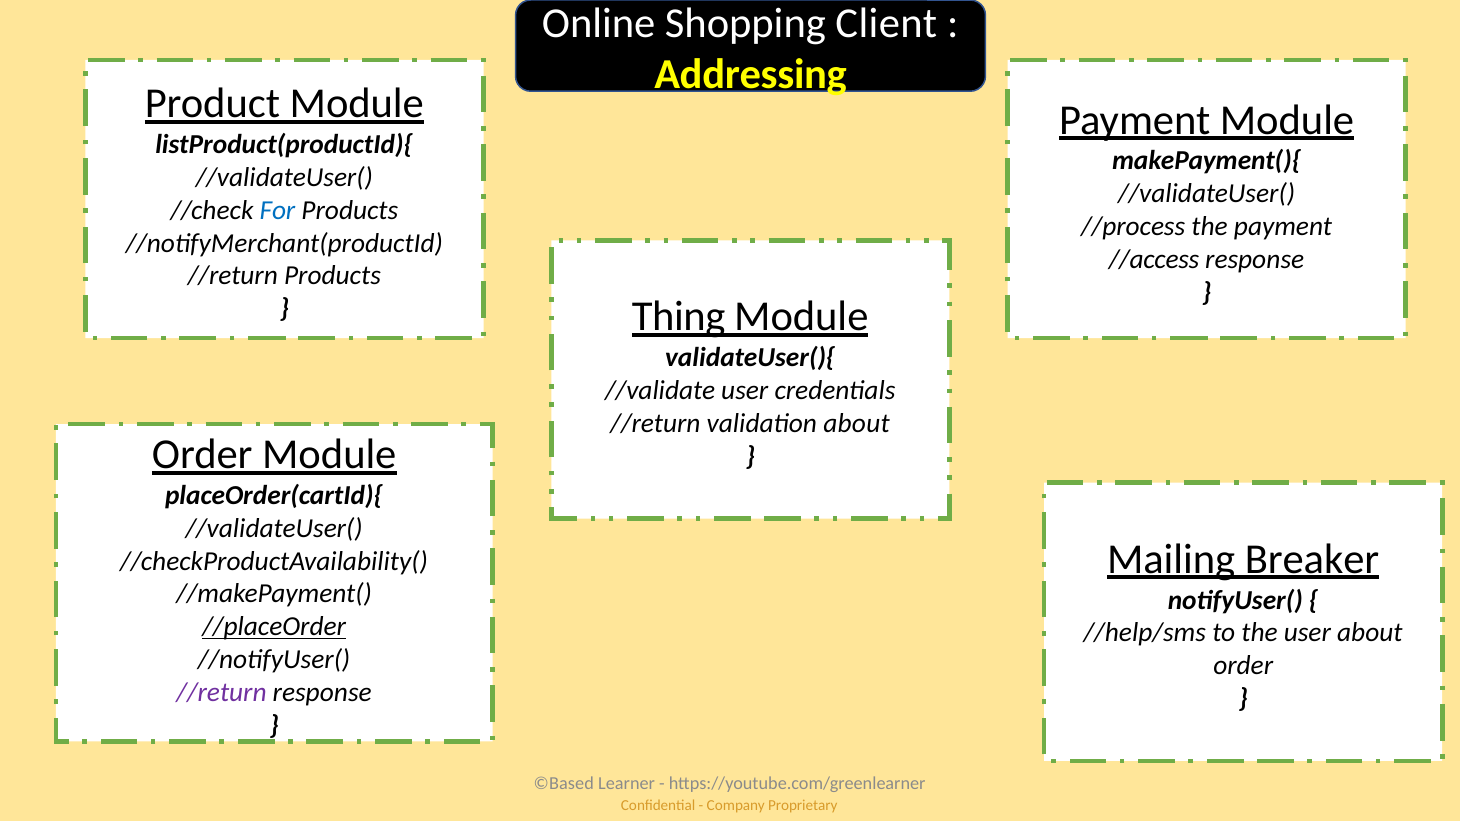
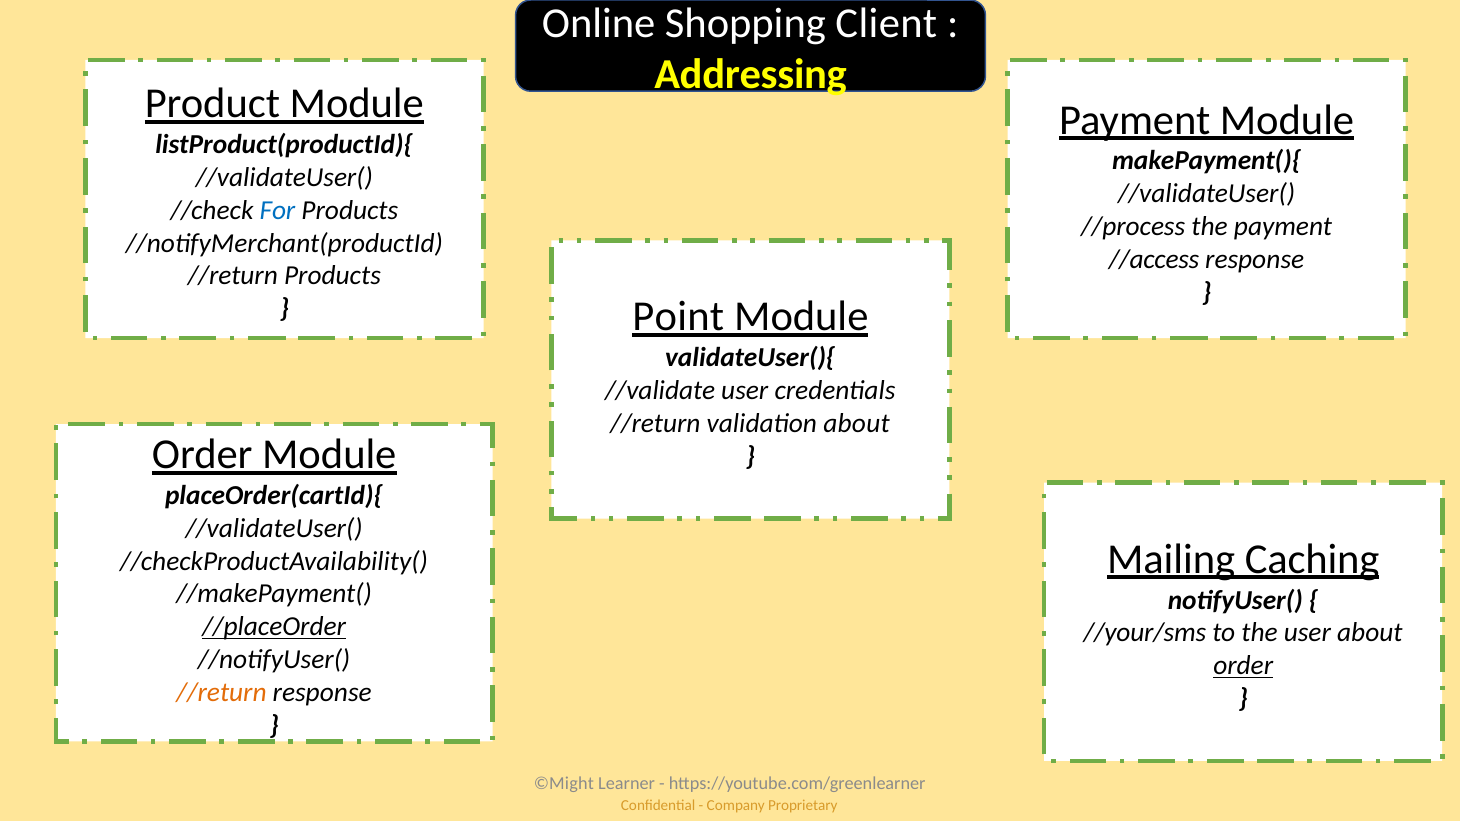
Thing: Thing -> Point (678, 317)
Breaker: Breaker -> Caching (1312, 559)
//help/sms: //help/sms -> //your/sms (1145, 633)
order underline: none -> present (1243, 666)
//return colour: purple -> orange (222, 693)
©Based: ©Based -> ©Might (564, 784)
